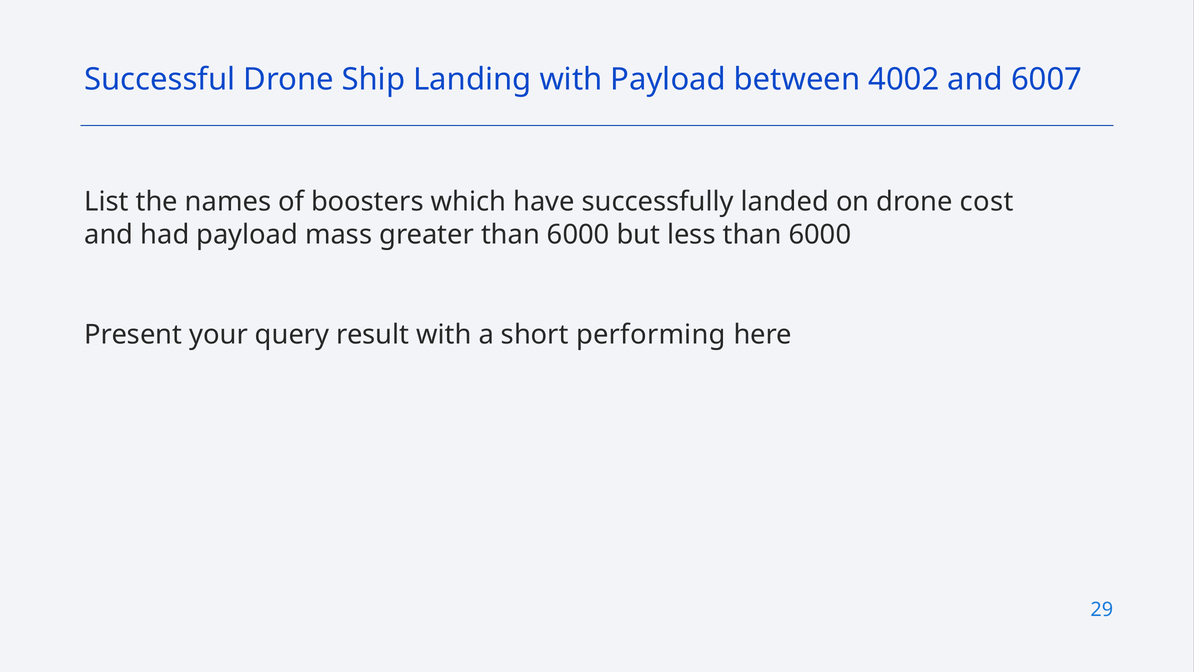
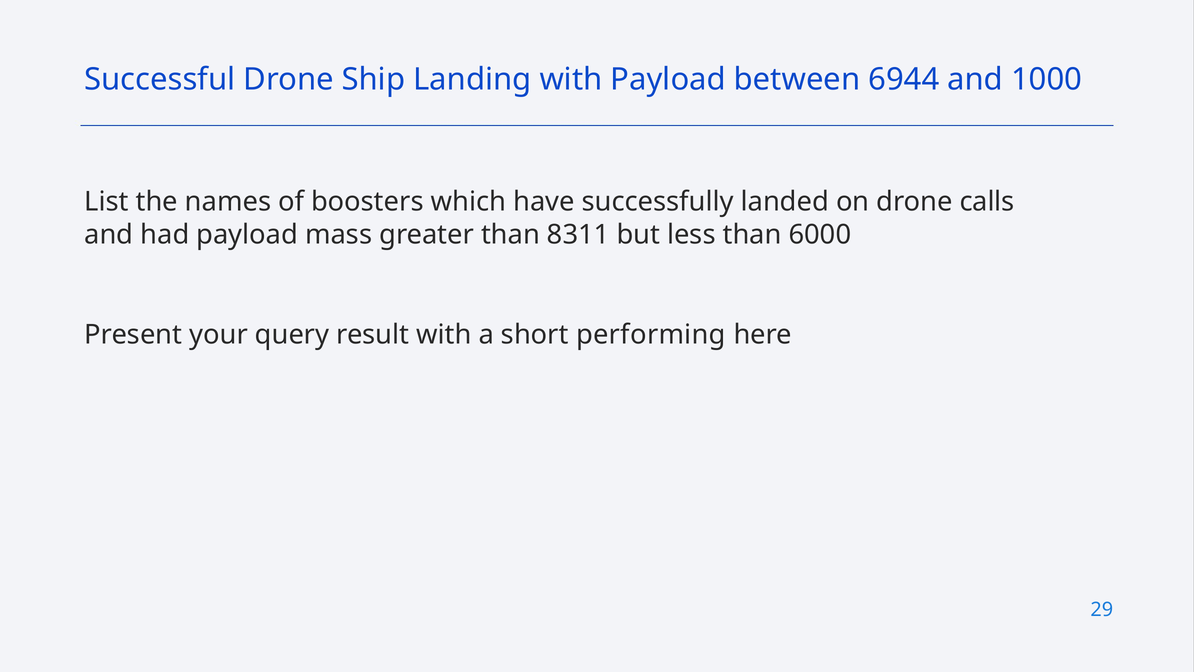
4002: 4002 -> 6944 (904, 79)
6007: 6007 -> 1000 (1047, 79)
cost: cost -> calls (987, 202)
greater than 6000: 6000 -> 8311 (578, 234)
